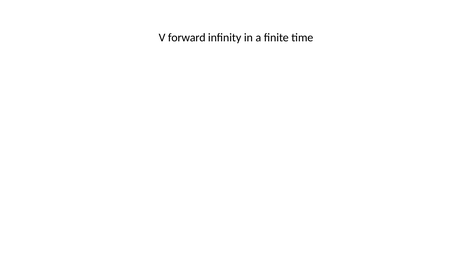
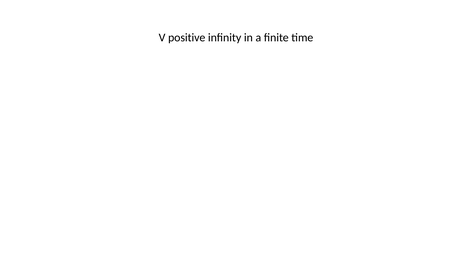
forward: forward -> positive (187, 37)
